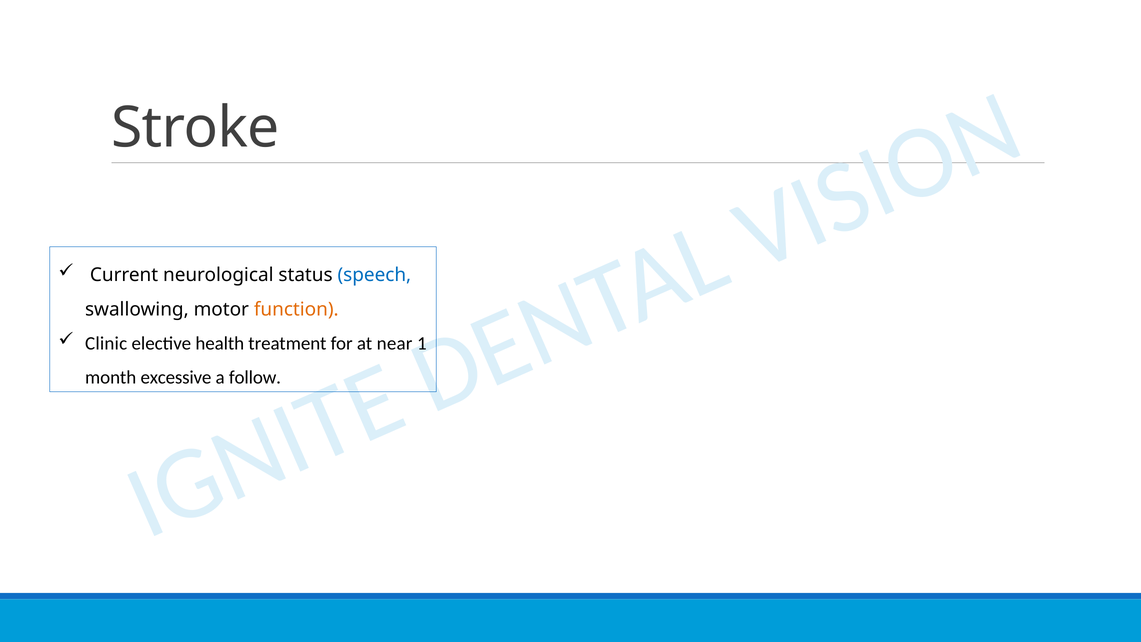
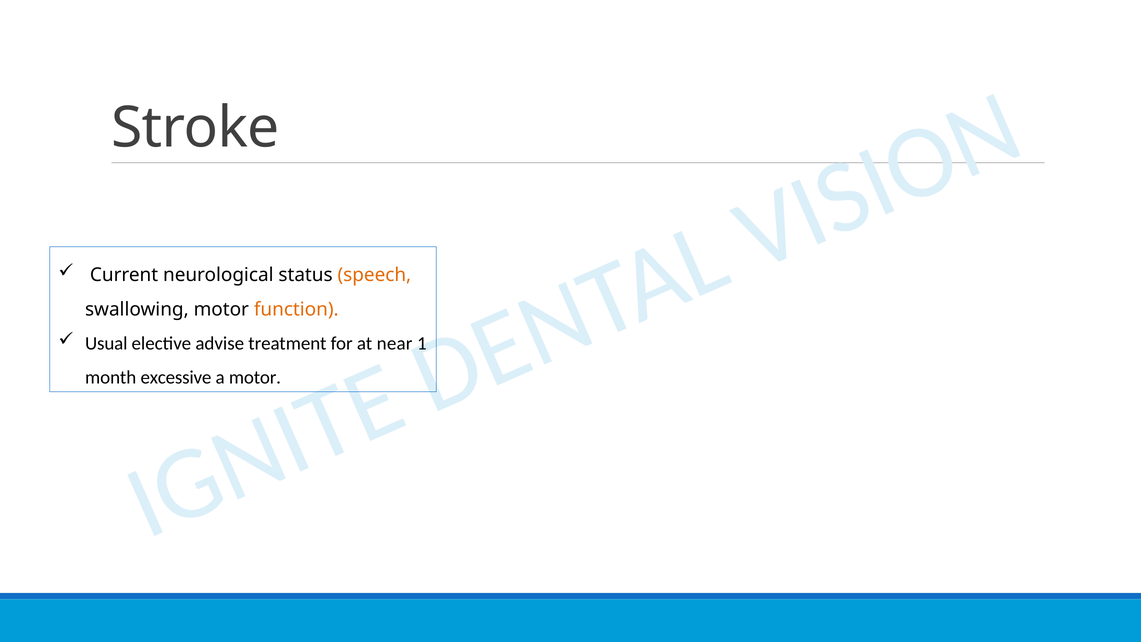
speech colour: blue -> orange (374, 275)
Clinic: Clinic -> Usual (106, 343)
health: health -> advise (220, 343)
a follow: follow -> motor (255, 378)
